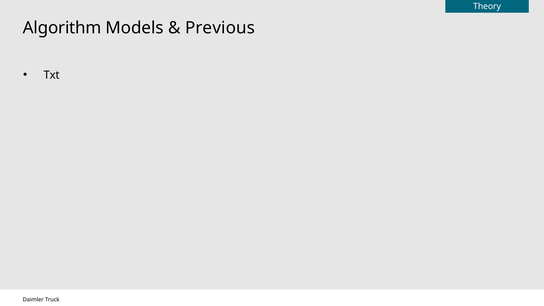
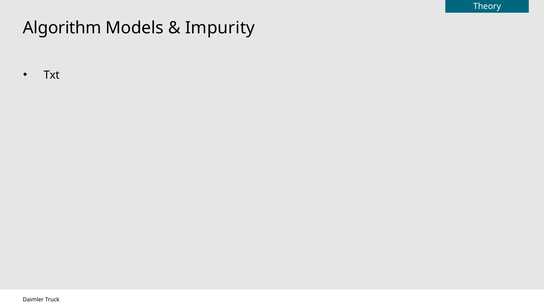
Previous: Previous -> Impurity (220, 28)
